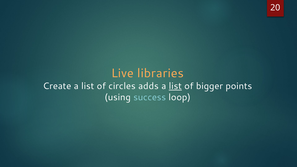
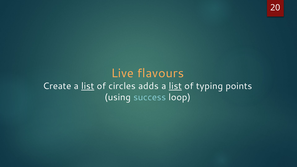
libraries: libraries -> flavours (160, 73)
list underline: none -> present (88, 86)
bigger: bigger -> typing (209, 86)
